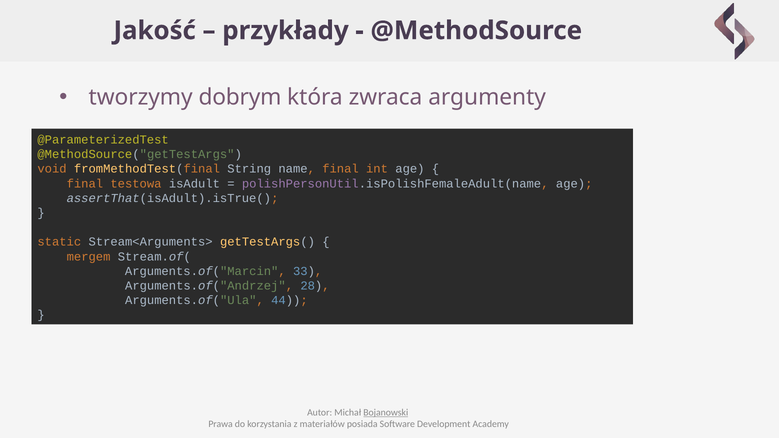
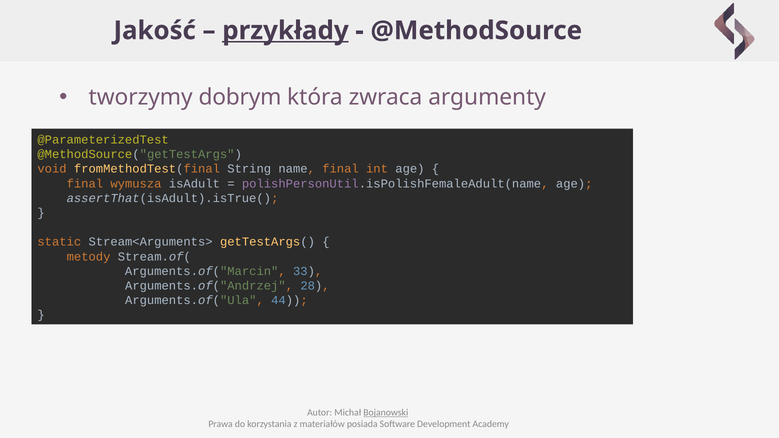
przykłady underline: none -> present (285, 31)
testowa: testowa -> wymusza (136, 184)
mergem: mergem -> metody (89, 257)
